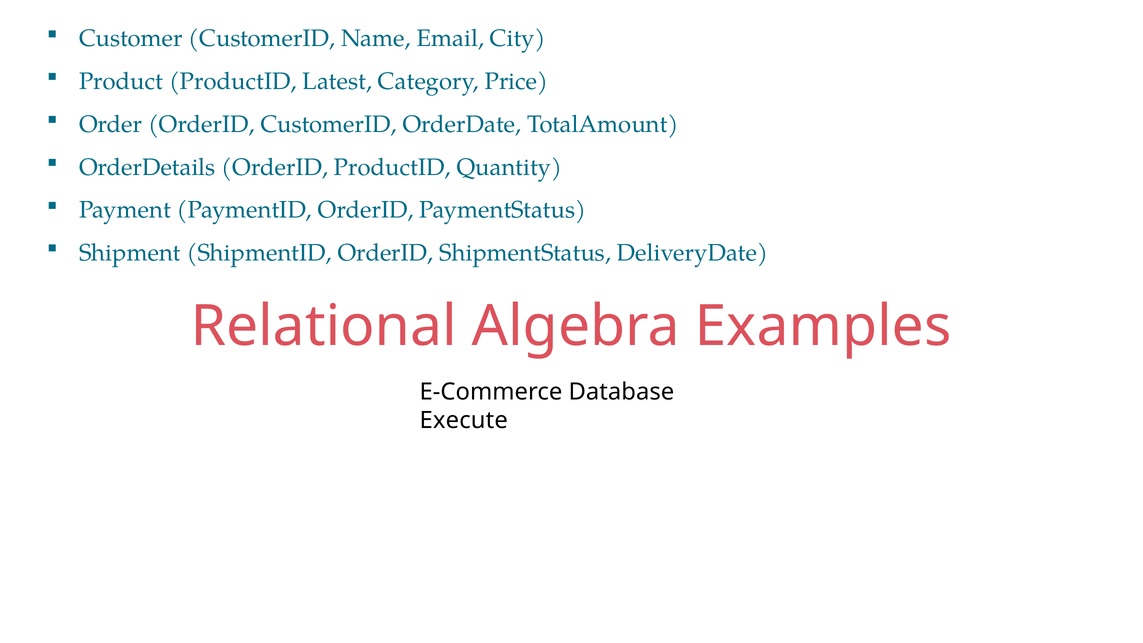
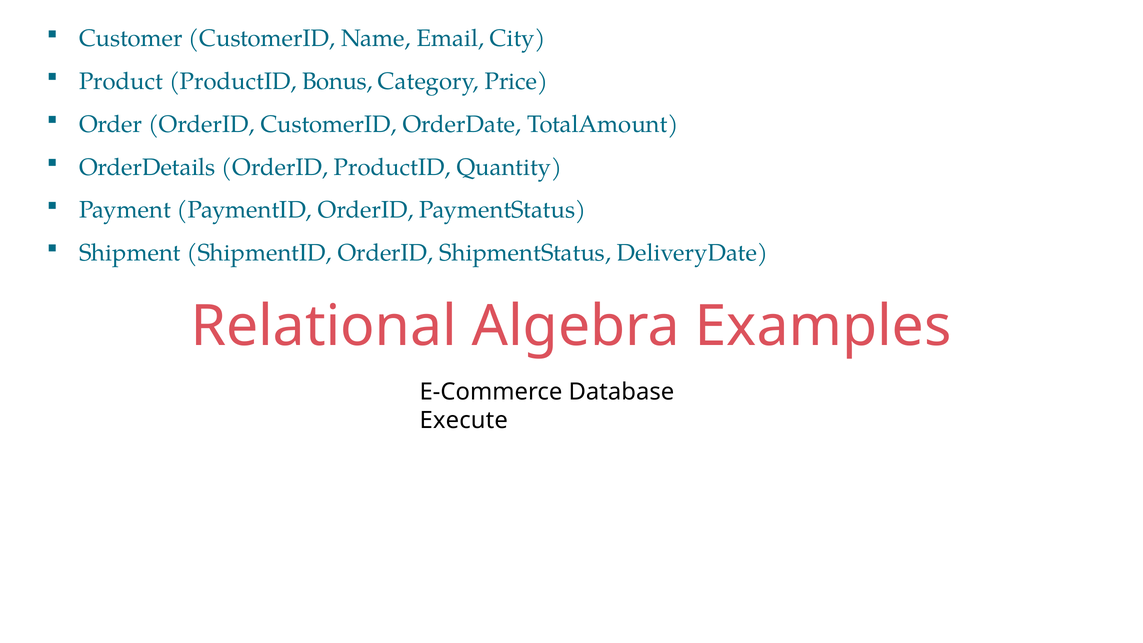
Latest: Latest -> Bonus (337, 81)
